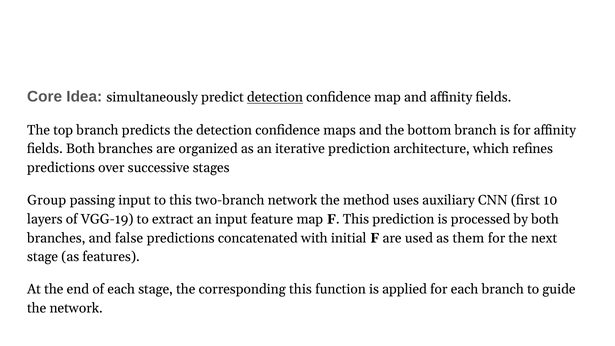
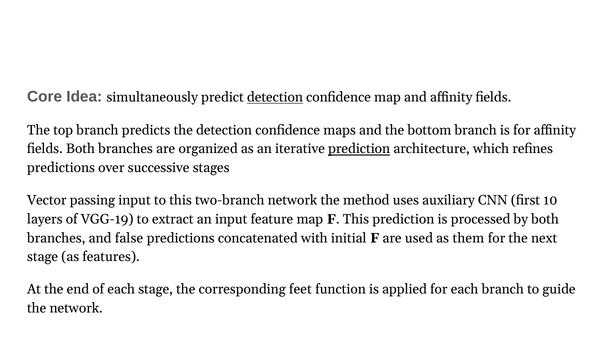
prediction underline: none -> present (359, 149)
Group: Group -> Vector (47, 200)
corresponding this: this -> feet (300, 289)
